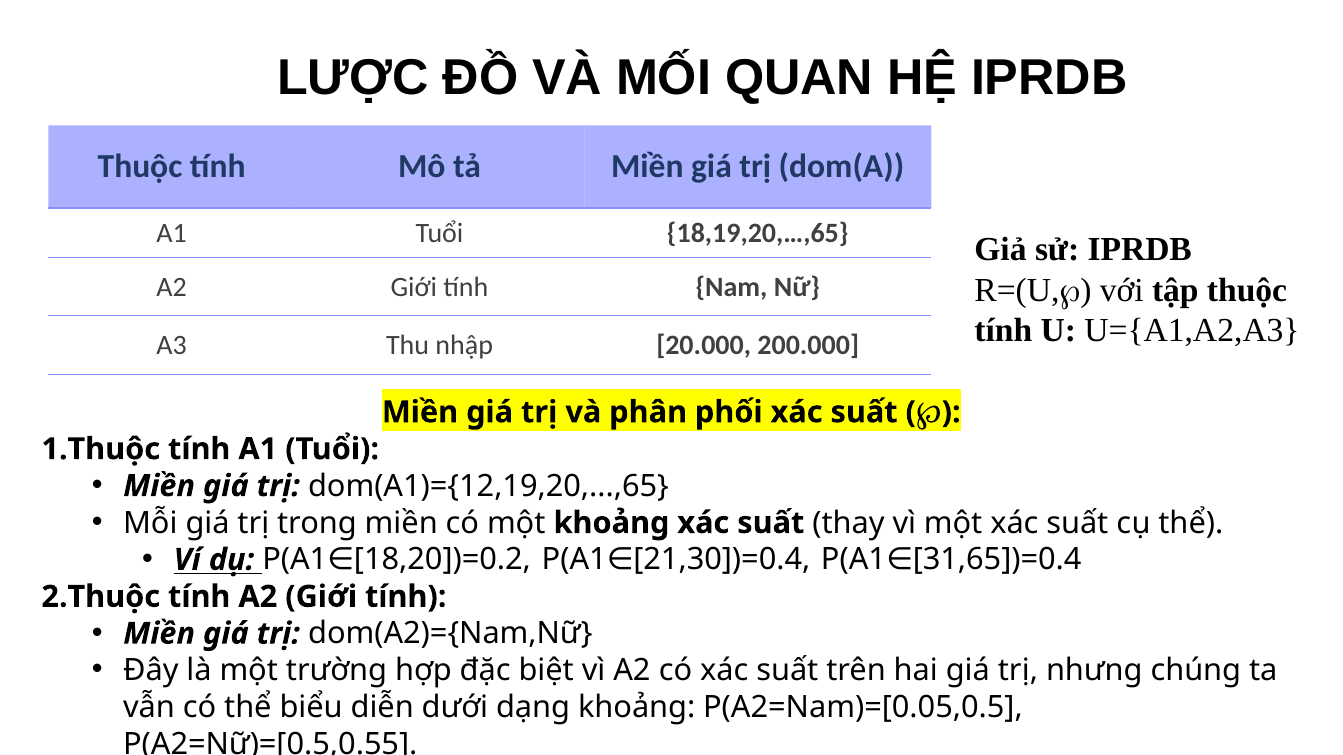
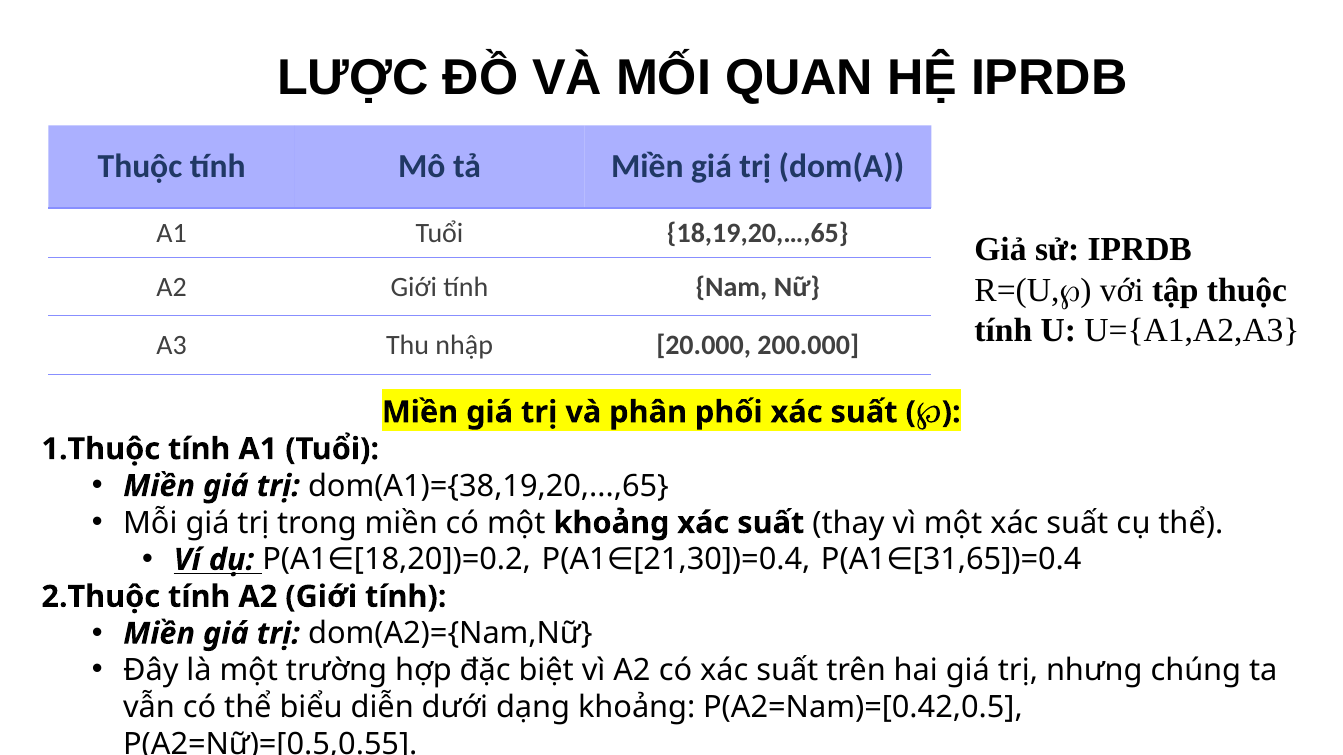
dom(A1)={12,19,20,...,65: dom(A1)={12,19,20,...,65 -> dom(A1)={38,19,20,...,65 (488, 486)
P(A2=Nam)=[0.05,0.5: P(A2=Nam)=[0.05,0.5 -> P(A2=Nam)=[0.42,0.5 (863, 708)
